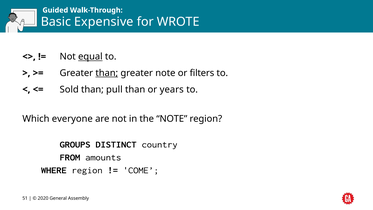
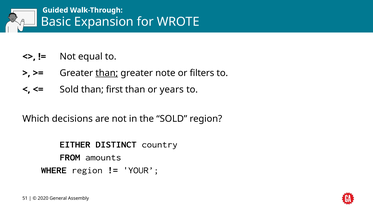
Expensive: Expensive -> Expansion (104, 22)
equal underline: present -> none (90, 57)
pull: pull -> first (114, 89)
everyone: everyone -> decisions (72, 119)
the NOTE: NOTE -> SOLD (172, 119)
GROUPS: GROUPS -> EITHER (75, 144)
COME: COME -> YOUR (141, 170)
